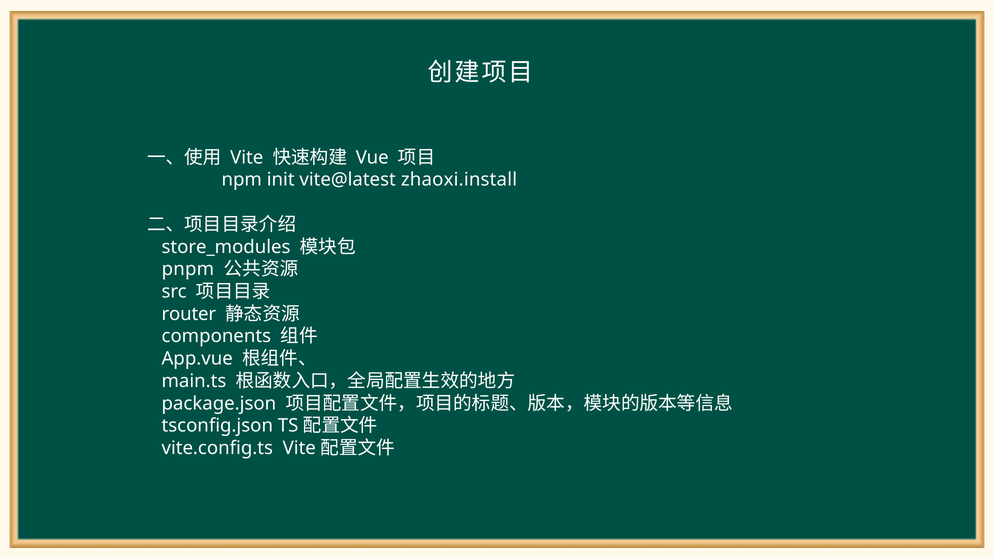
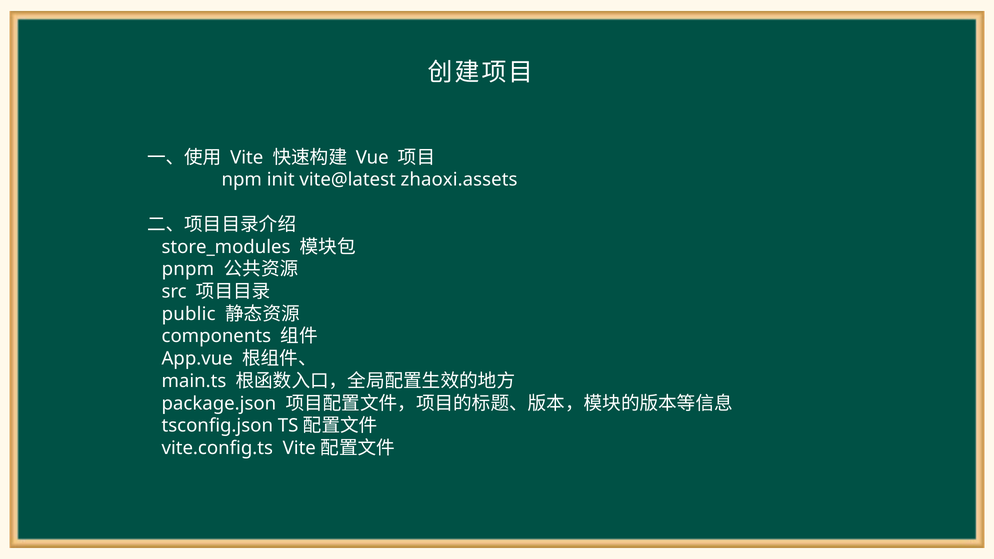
zhaoxi.install: zhaoxi.install -> zhaoxi.assets (459, 180)
router: router -> public (189, 314)
